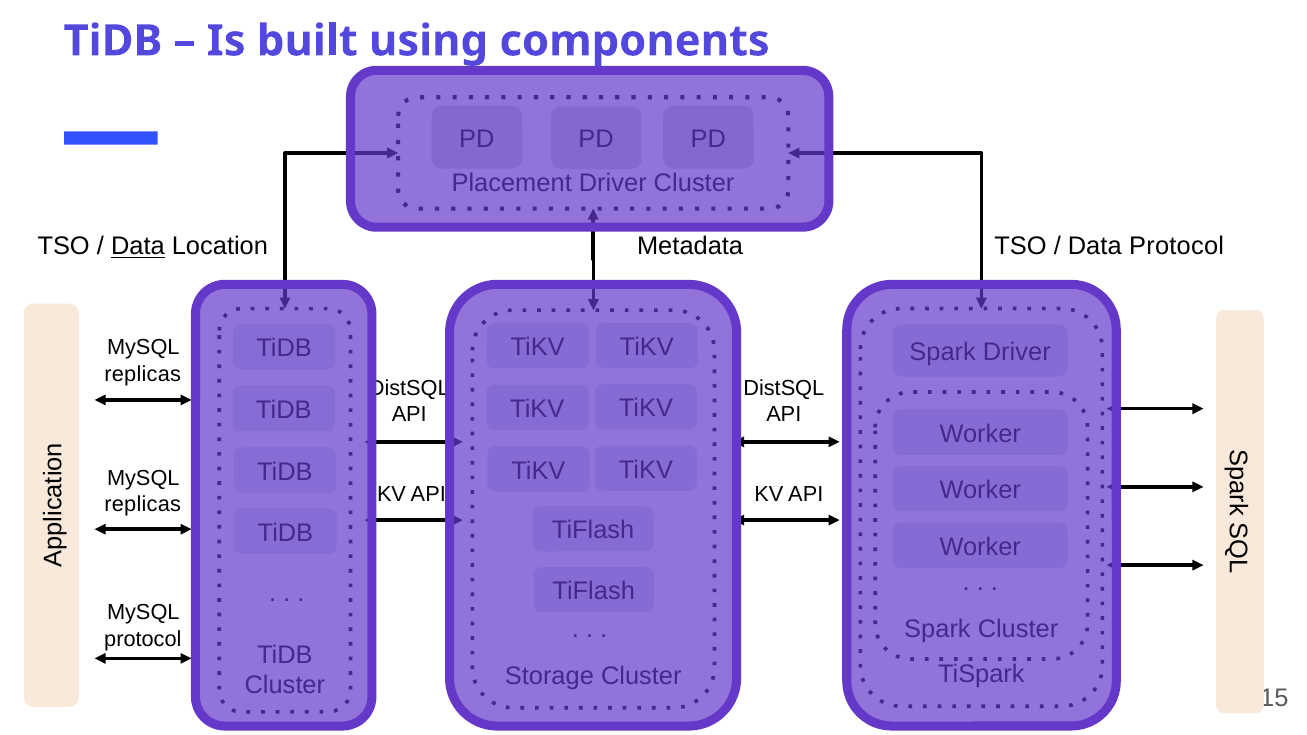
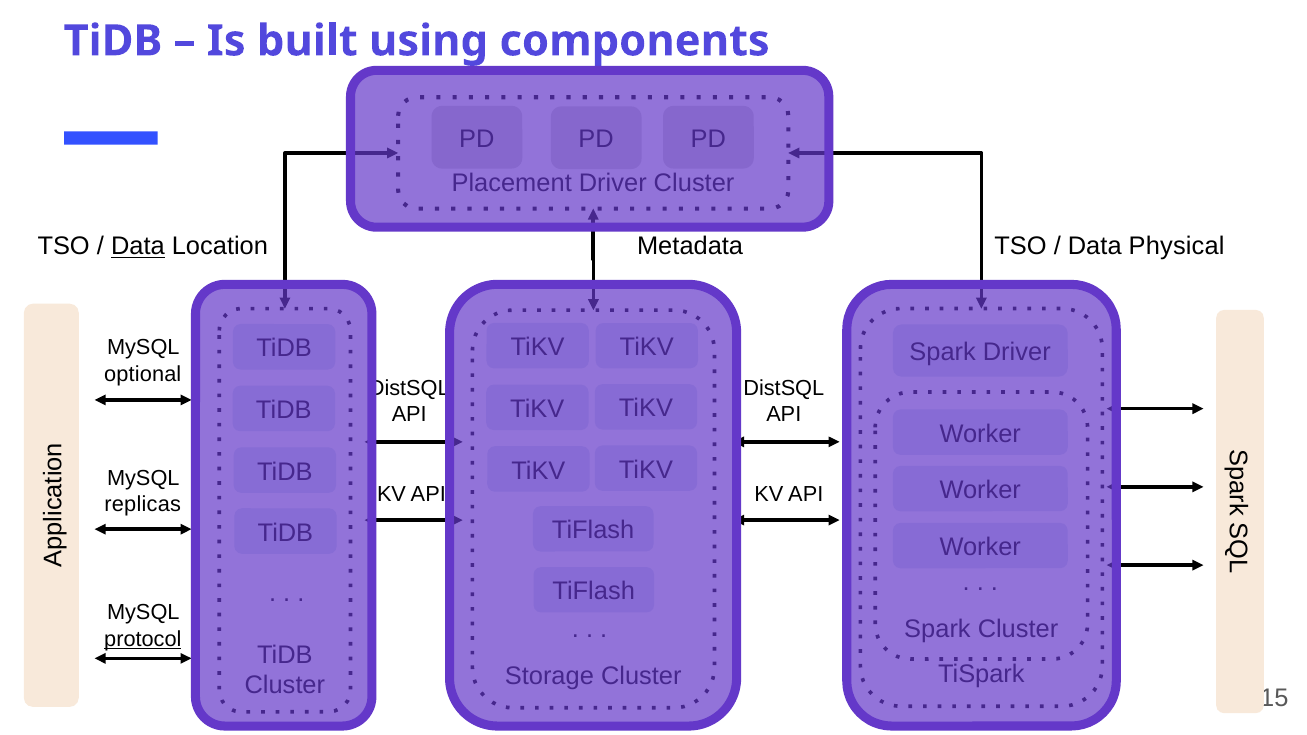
Data Protocol: Protocol -> Physical (1177, 247)
replicas: replicas -> optional (143, 374)
protocol underline: none -> present (143, 639)
